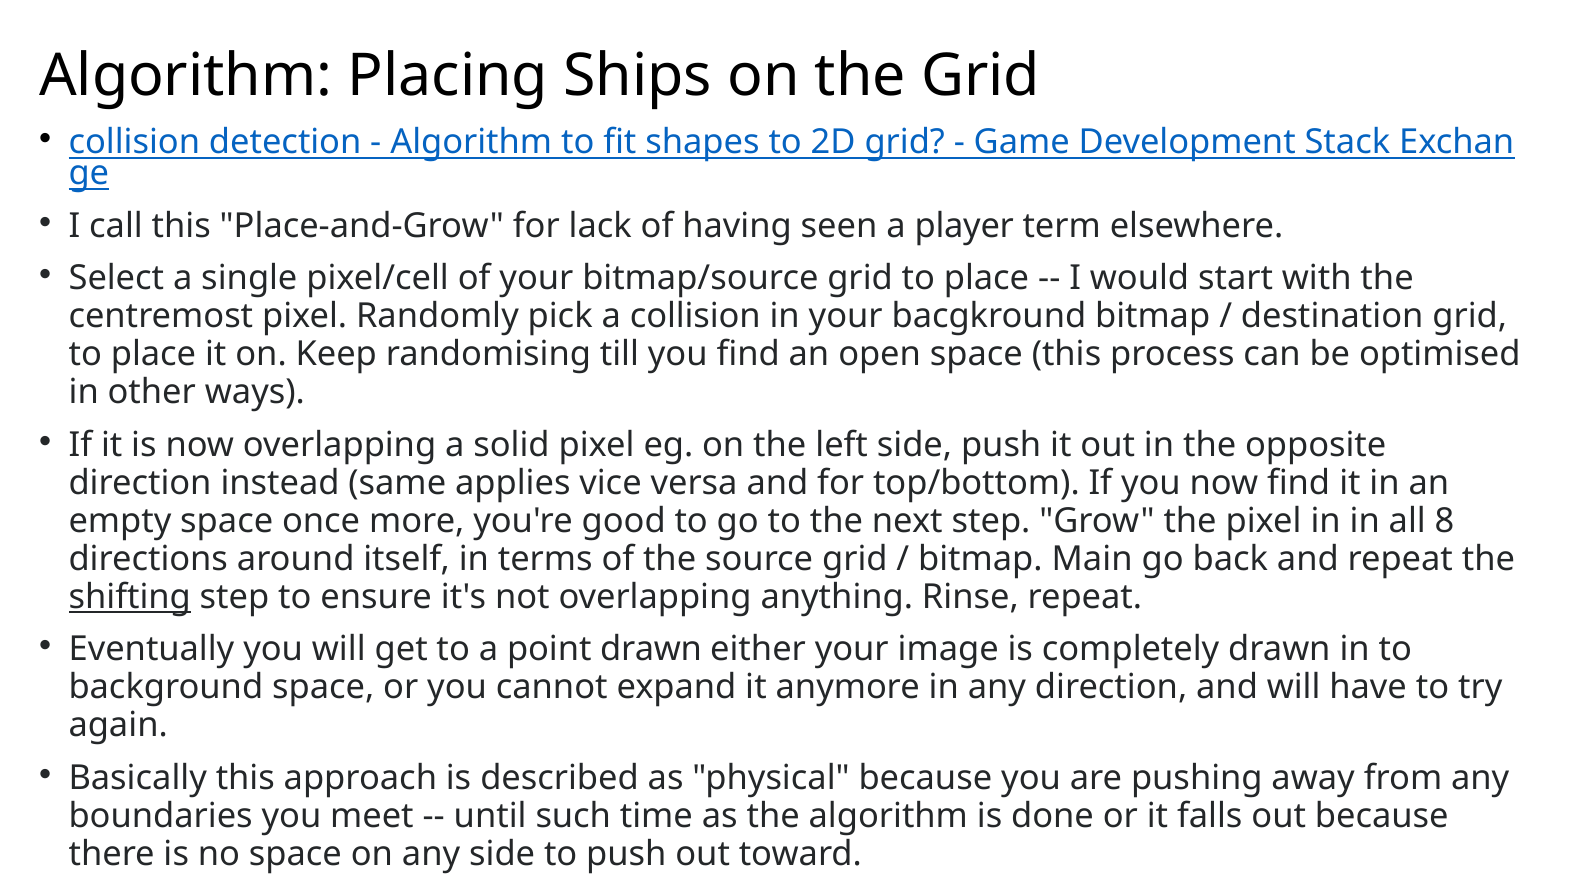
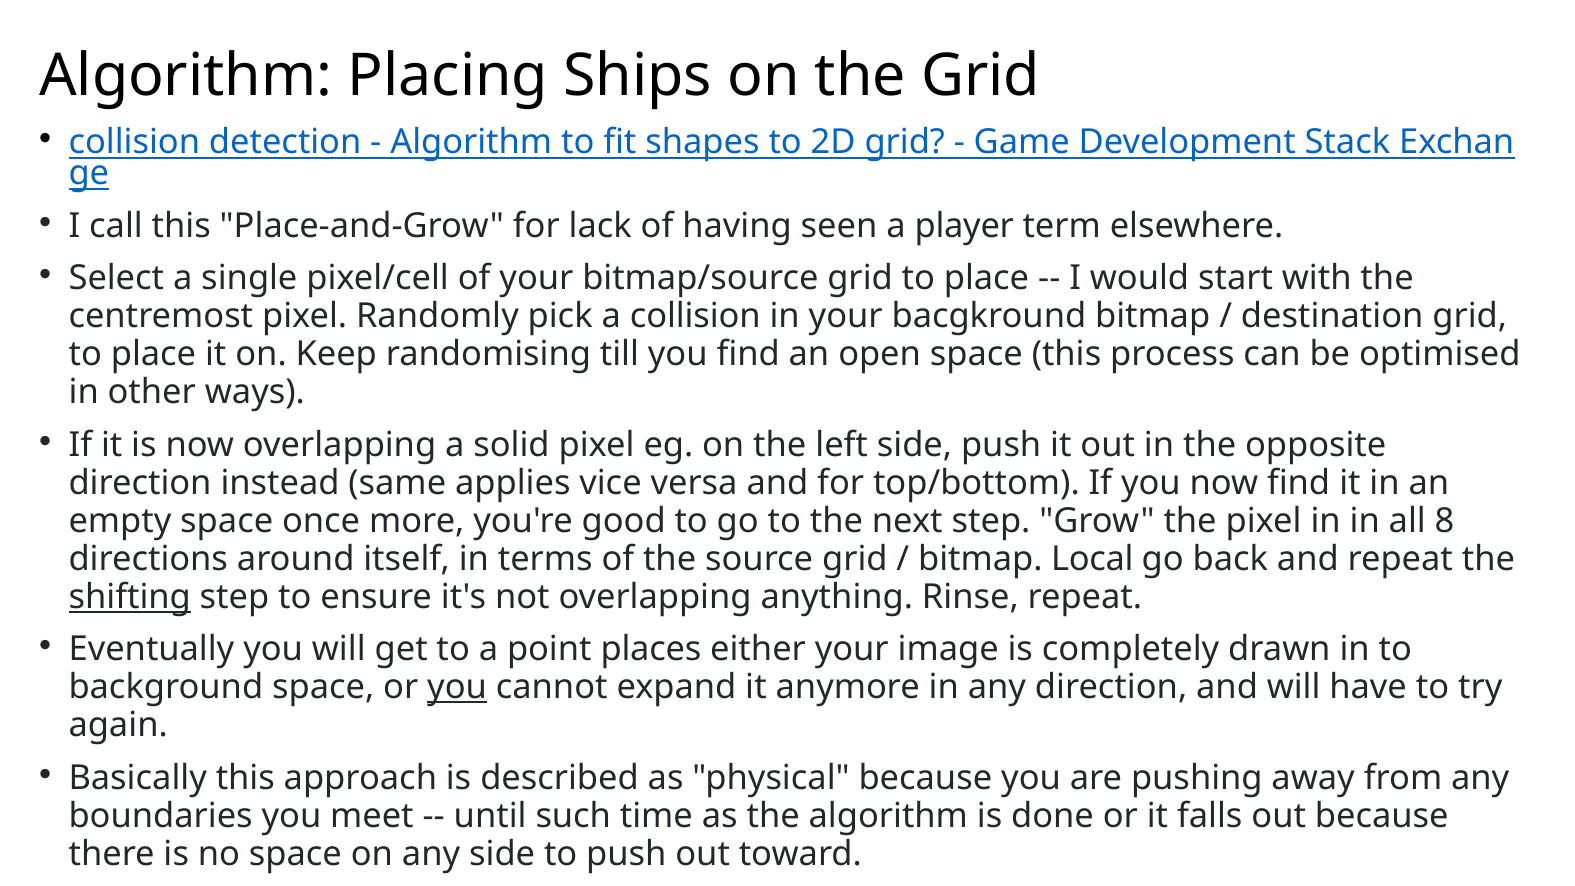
Main: Main -> Local (1092, 559)
point drawn: drawn -> places (651, 649)
you underline: none -> present (457, 687)
